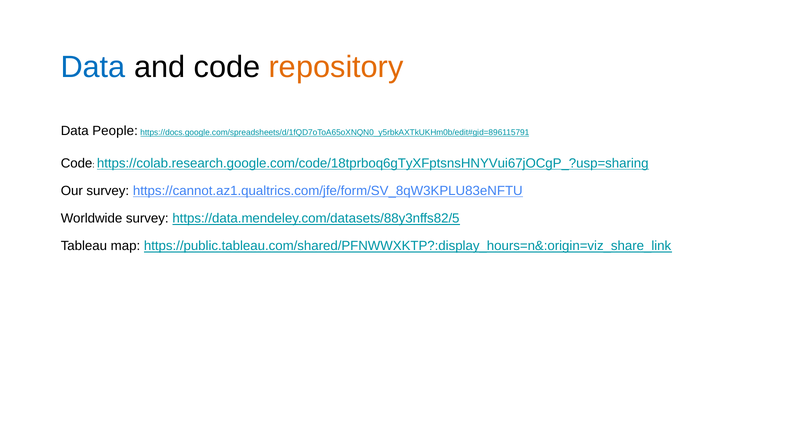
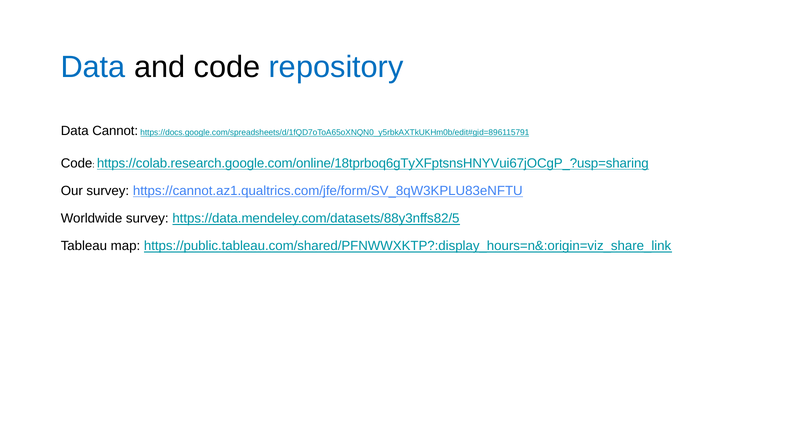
repository colour: orange -> blue (336, 67)
People: People -> Cannot (115, 131)
https://colab.research.google.com/code/18tprboq6gTyXFptsnsHNYVui67jOCgP_?usp=sharing: https://colab.research.google.com/code/18tprboq6gTyXFptsnsHNYVui67jOCgP_?usp=sharing -> https://colab.research.google.com/online/18tprboq6gTyXFptsnsHNYVui67jOCgP_?usp=sharing (373, 164)
